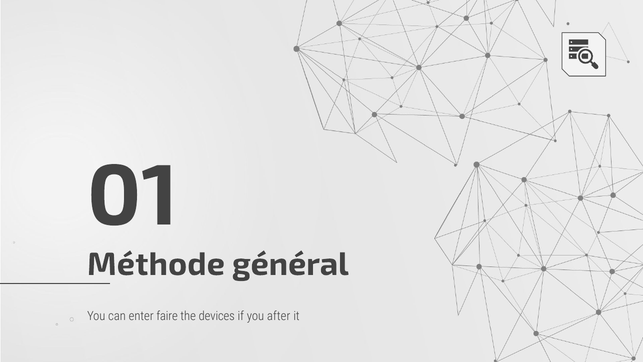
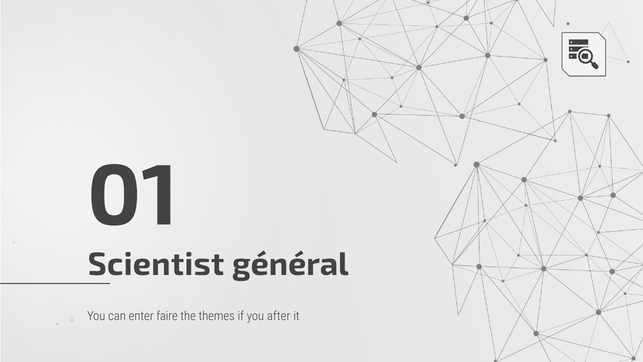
Méthode: Méthode -> Scientist (156, 264)
devices: devices -> themes (217, 316)
